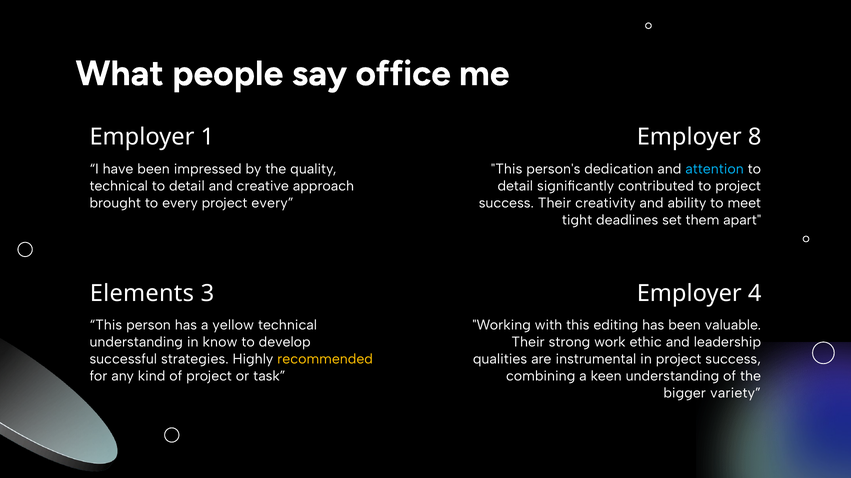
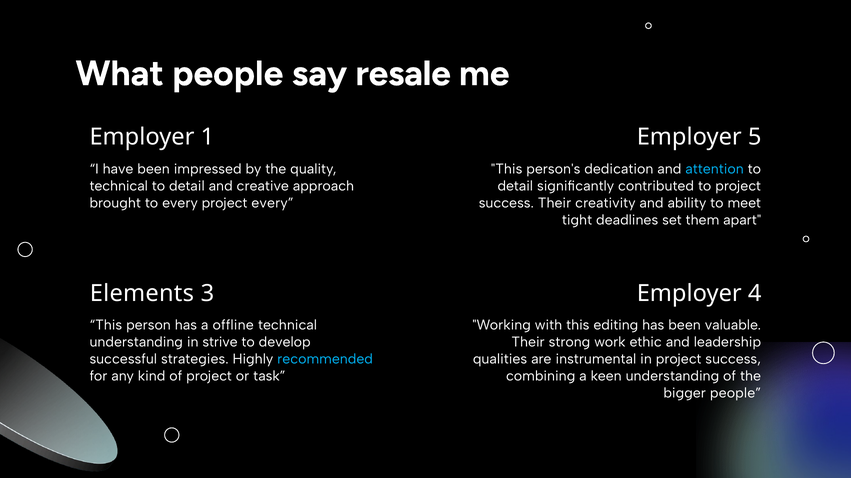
office: office -> resale (403, 74)
8: 8 -> 5 (755, 137)
yellow: yellow -> offline (233, 326)
know: know -> strive (220, 343)
recommended colour: yellow -> light blue (325, 360)
bigger variety: variety -> people (736, 394)
